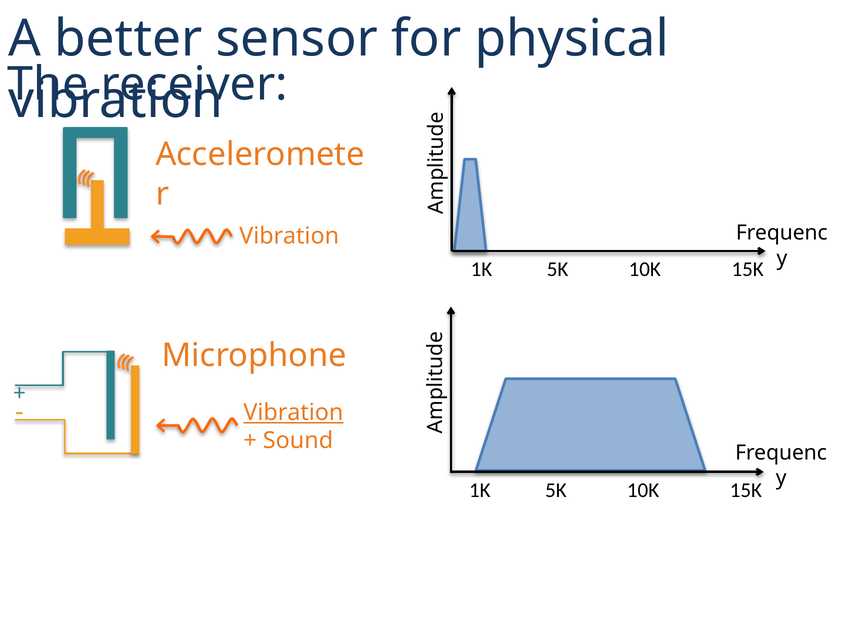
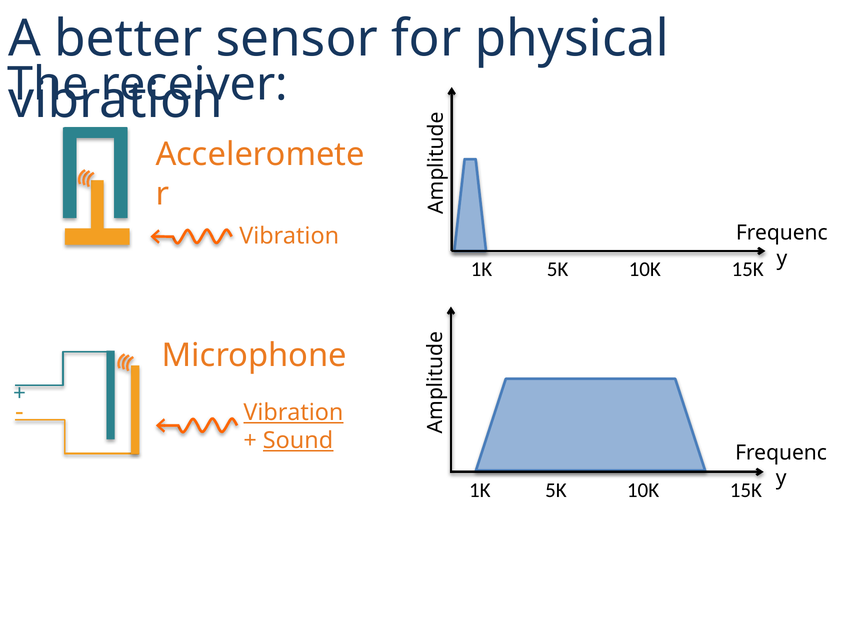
Sound underline: none -> present (298, 441)
